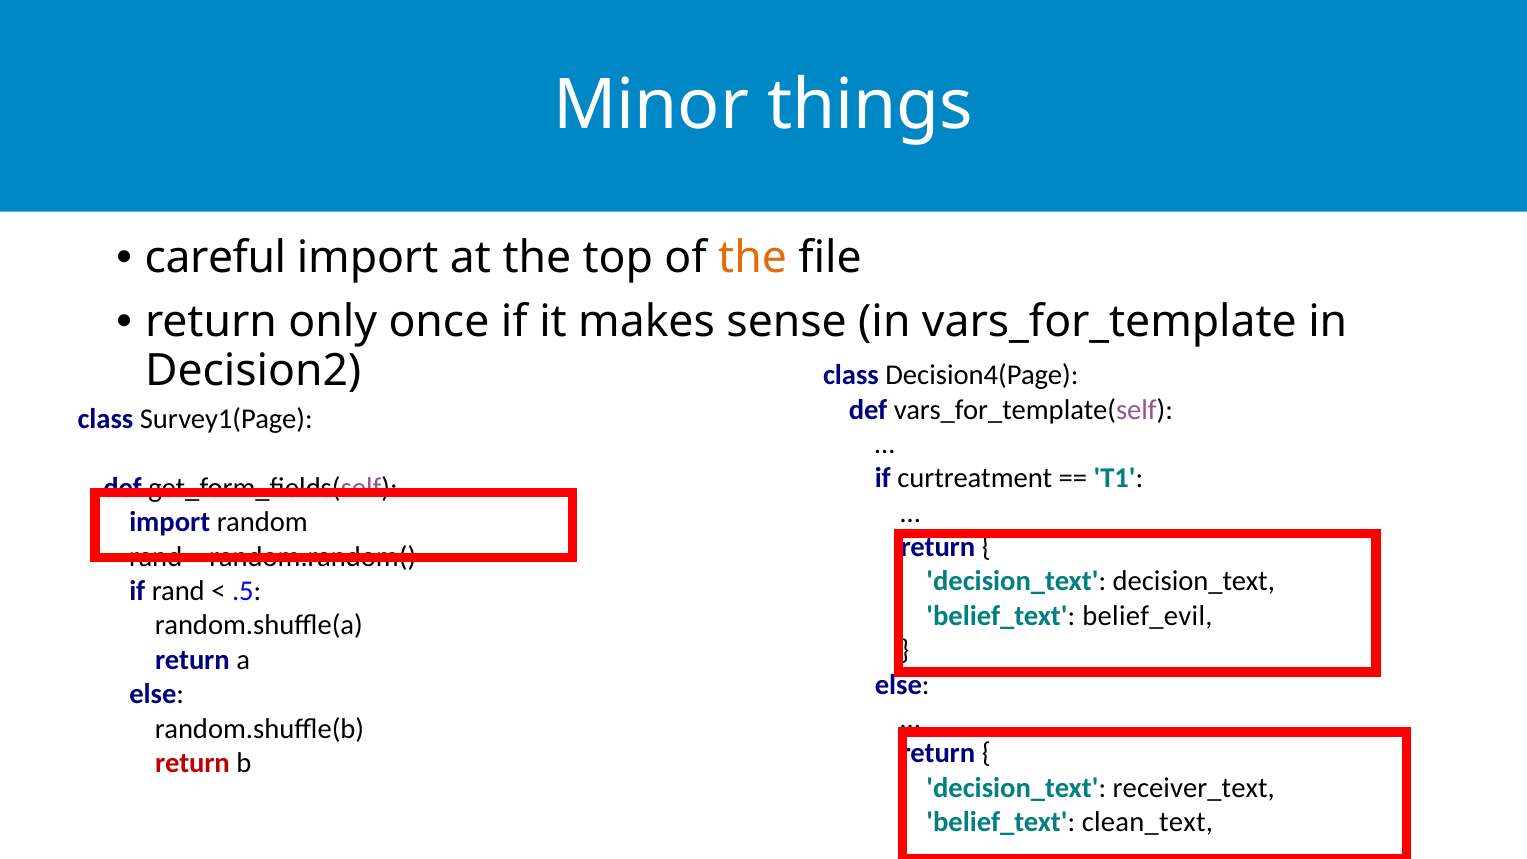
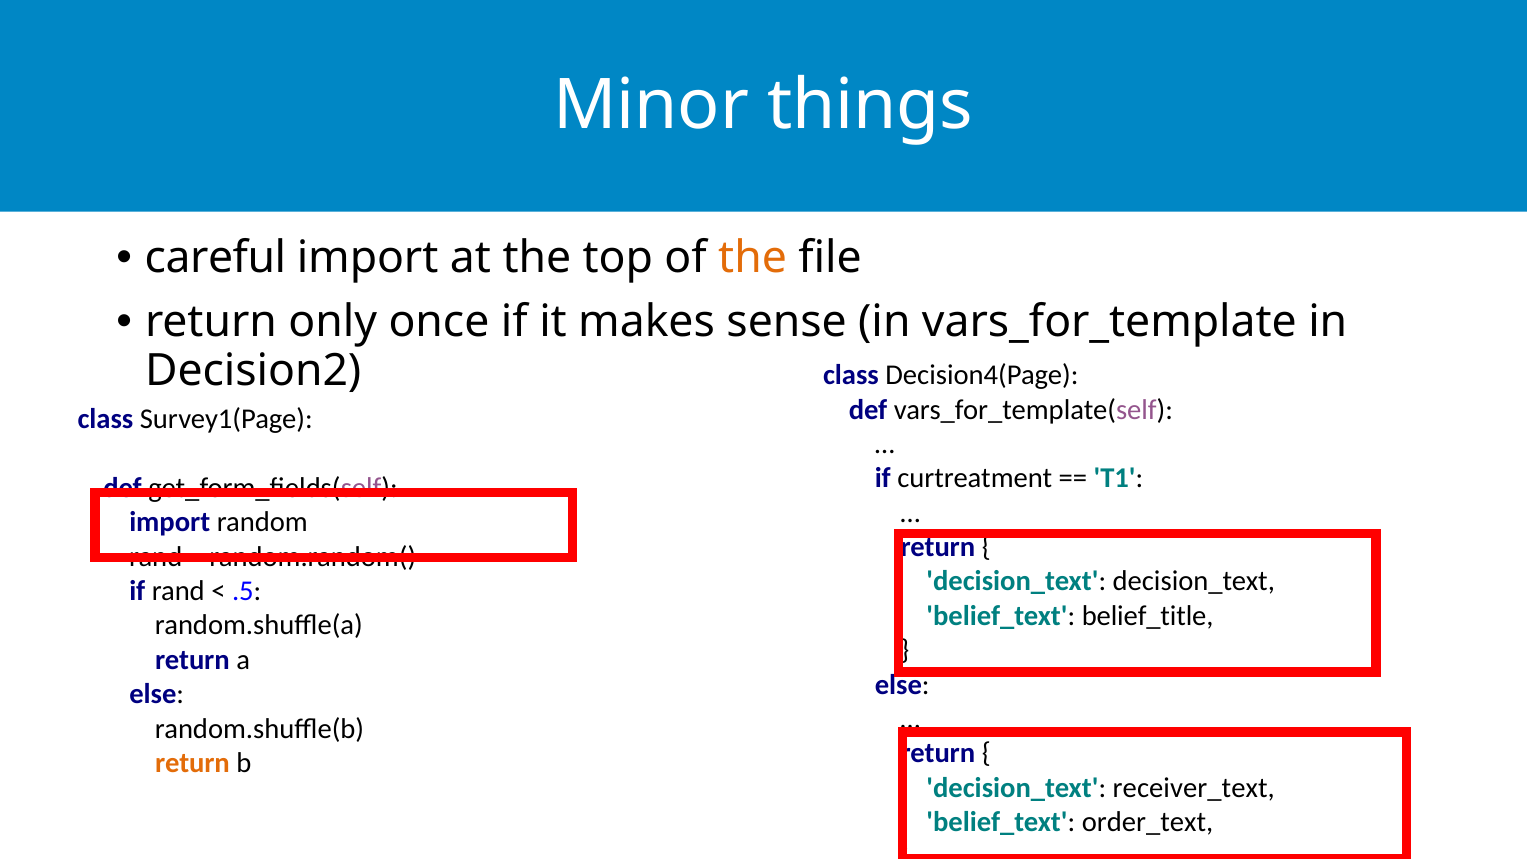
belief_evil: belief_evil -> belief_title (1148, 616)
return colour: red -> orange (192, 763)
clean_text: clean_text -> order_text (1148, 822)
